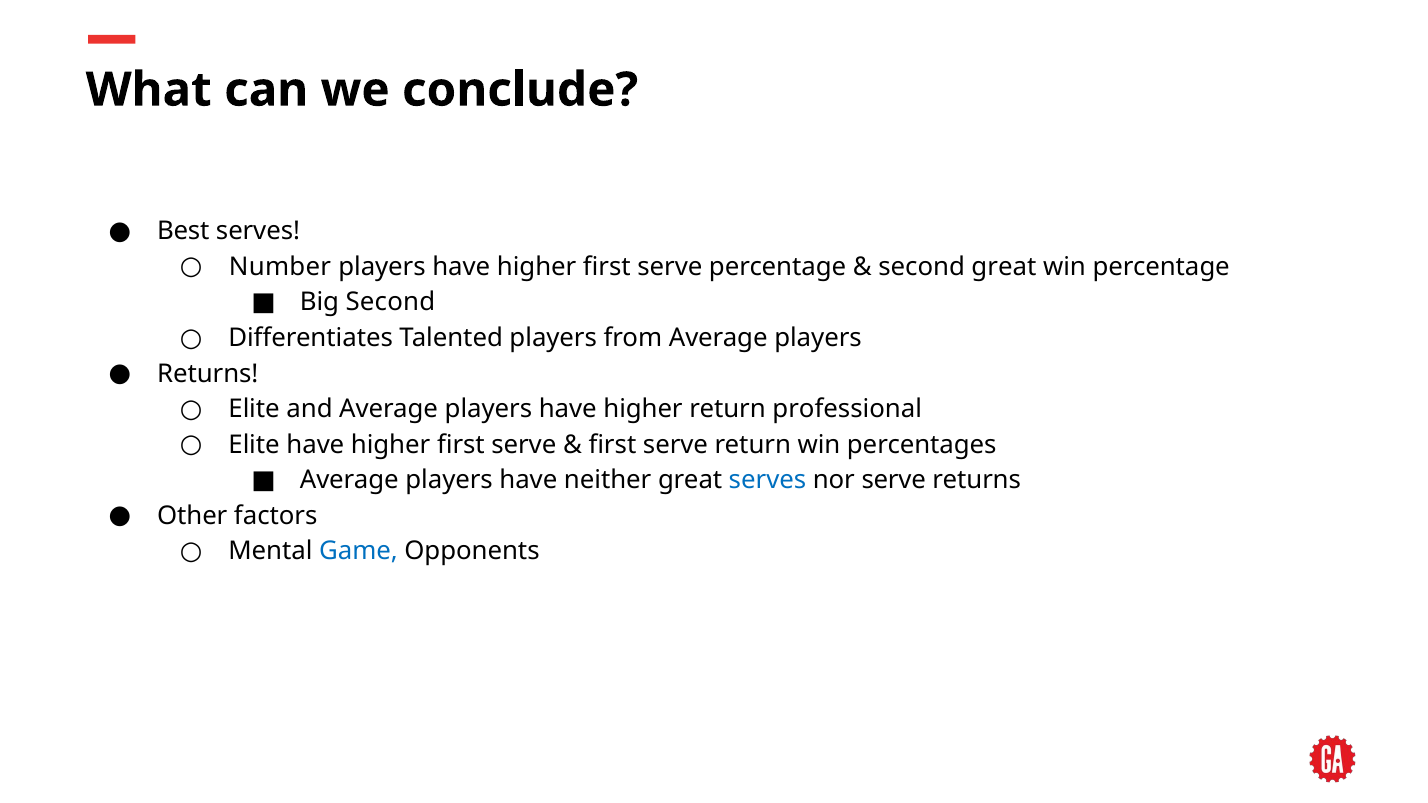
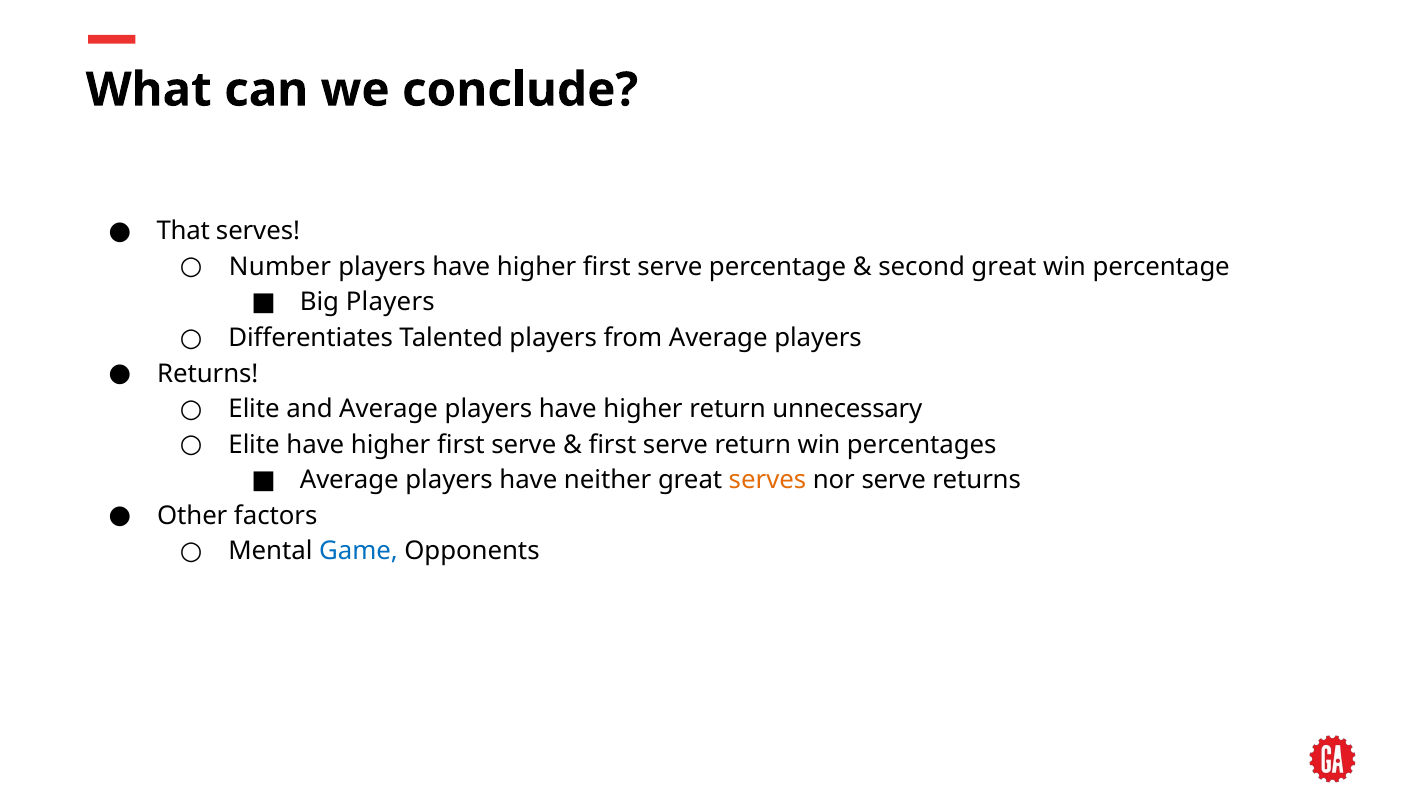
Best: Best -> That (183, 231)
Big Second: Second -> Players (390, 303)
professional: professional -> unnecessary (847, 409)
serves colour: blue -> orange (768, 480)
